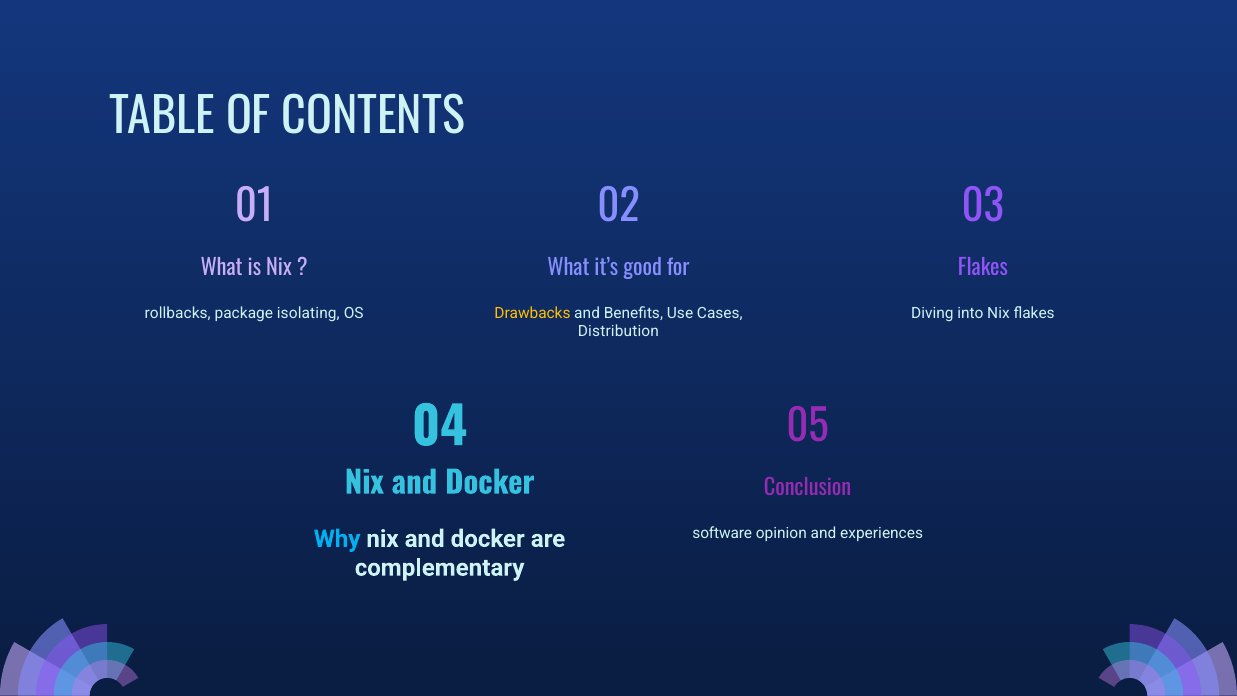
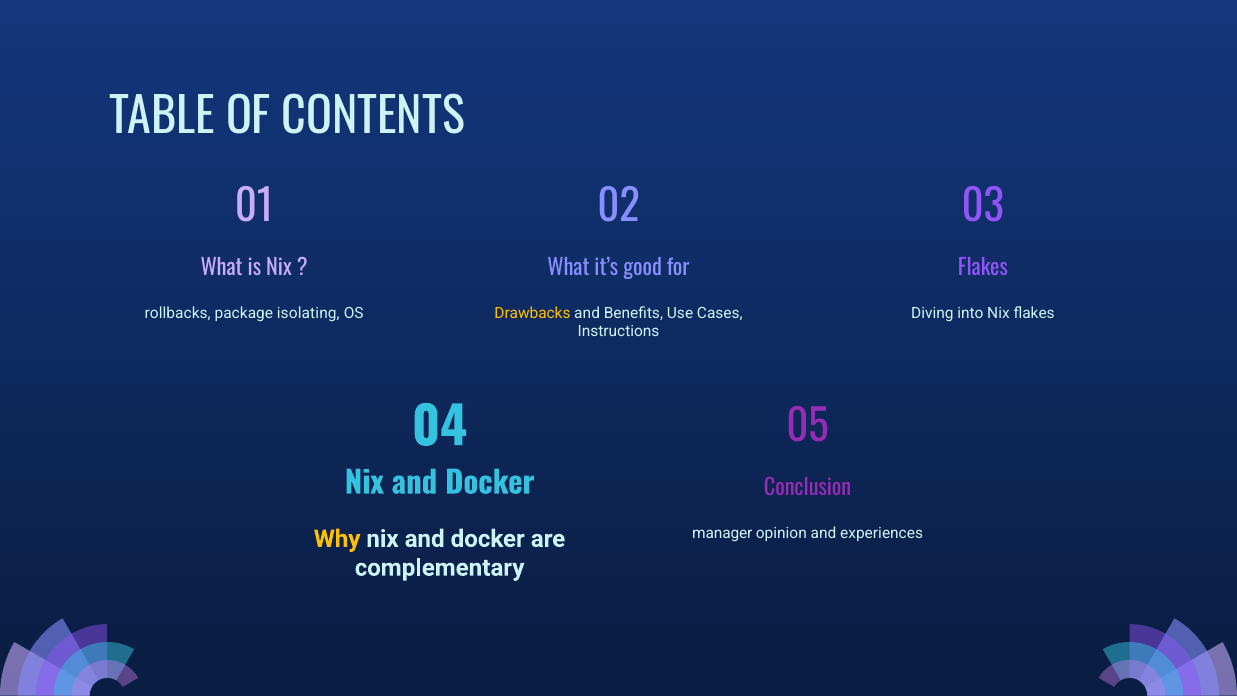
Distribution: Distribution -> Instructions (619, 332)
software: software -> manager (722, 533)
Why colour: light blue -> yellow (337, 539)
